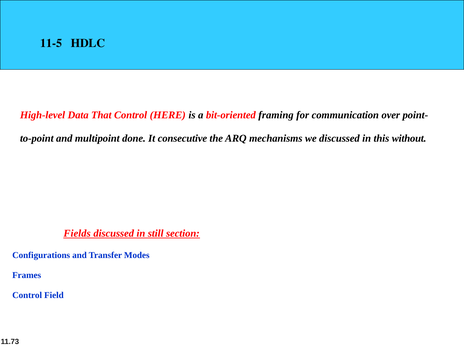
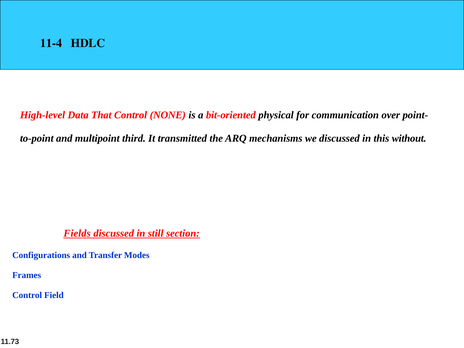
11-5: 11-5 -> 11-4 (51, 43)
HERE: HERE -> NONE (168, 115)
framing: framing -> physical (276, 115)
done: done -> third (134, 138)
consecutive: consecutive -> transmitted (182, 138)
